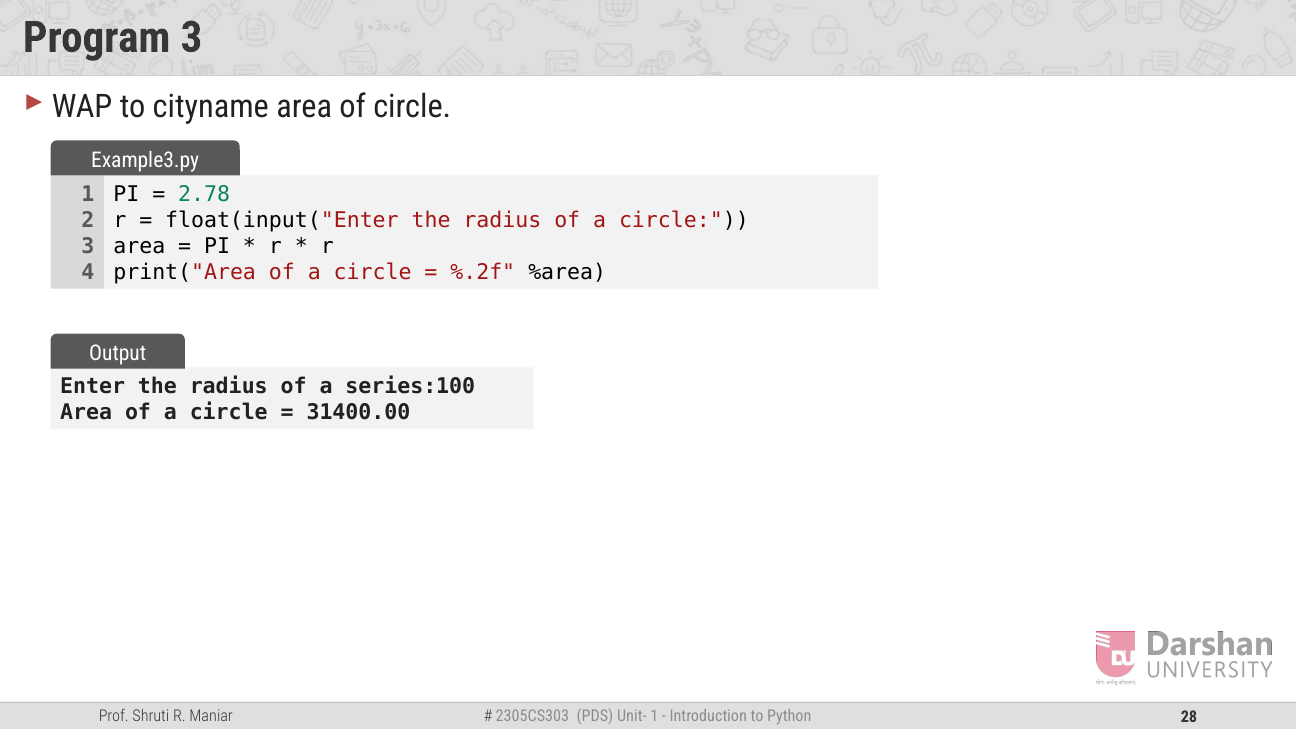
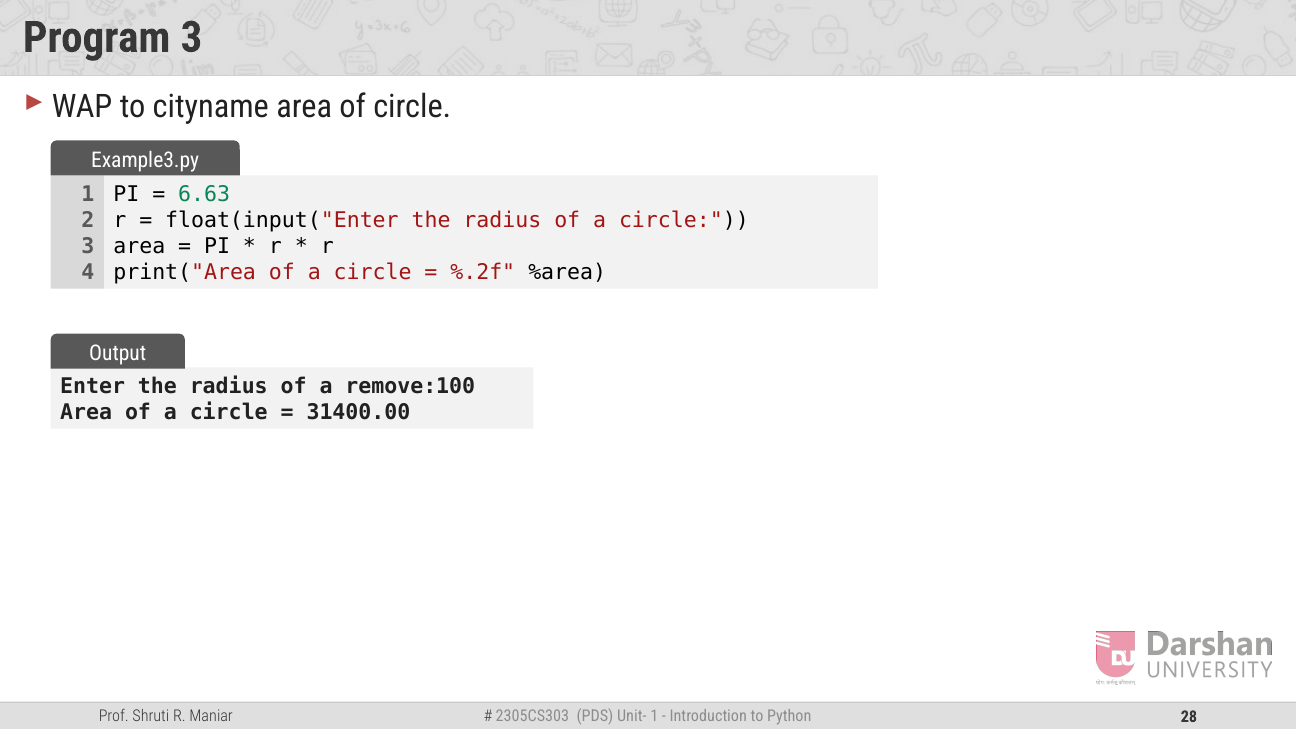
2.78: 2.78 -> 6.63 (204, 195)
series:100: series:100 -> remove:100 (410, 387)
